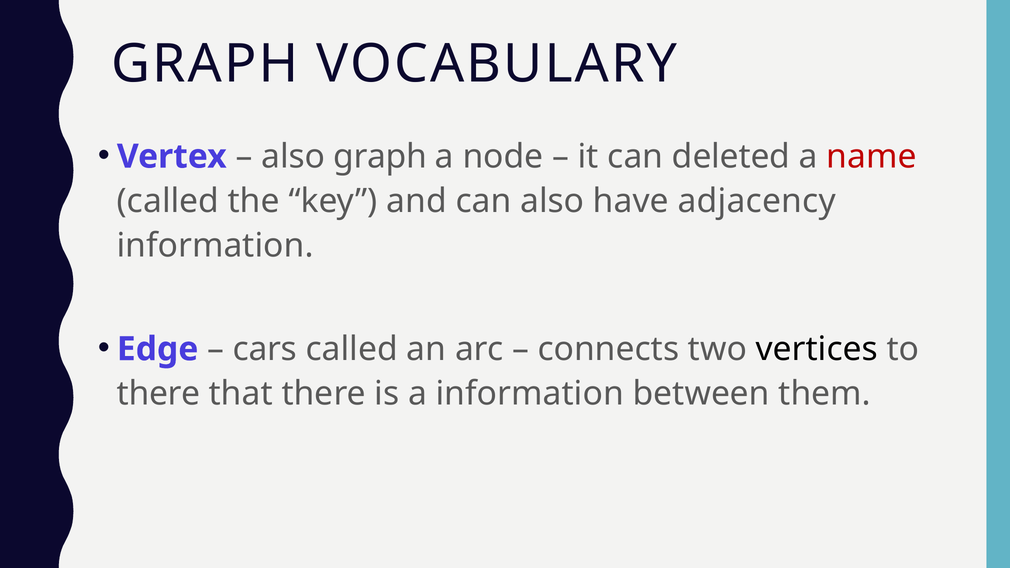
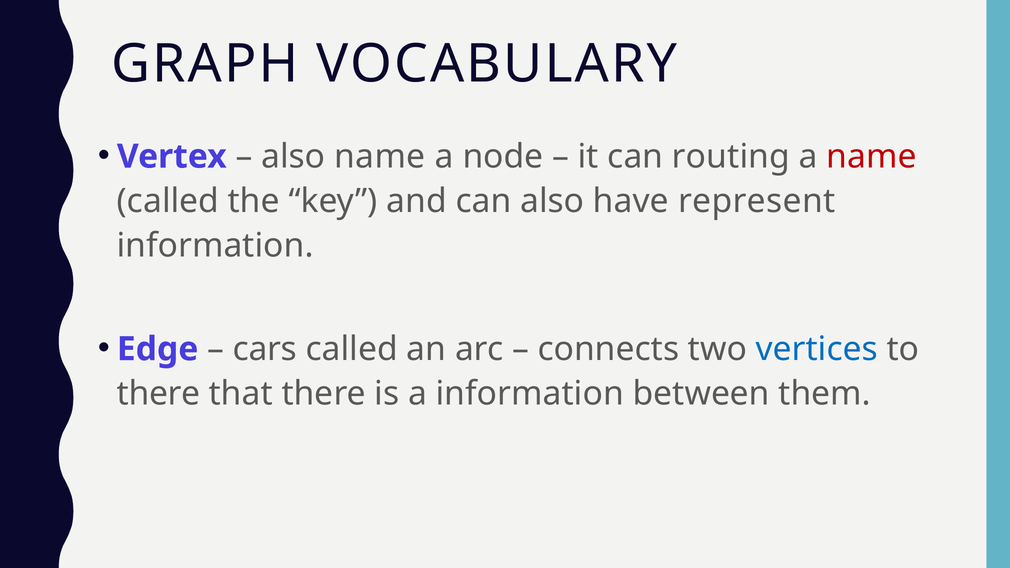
also graph: graph -> name (380, 157)
deleted: deleted -> routing (731, 157)
adjacency: adjacency -> represent (757, 201)
vertices colour: black -> blue (817, 349)
